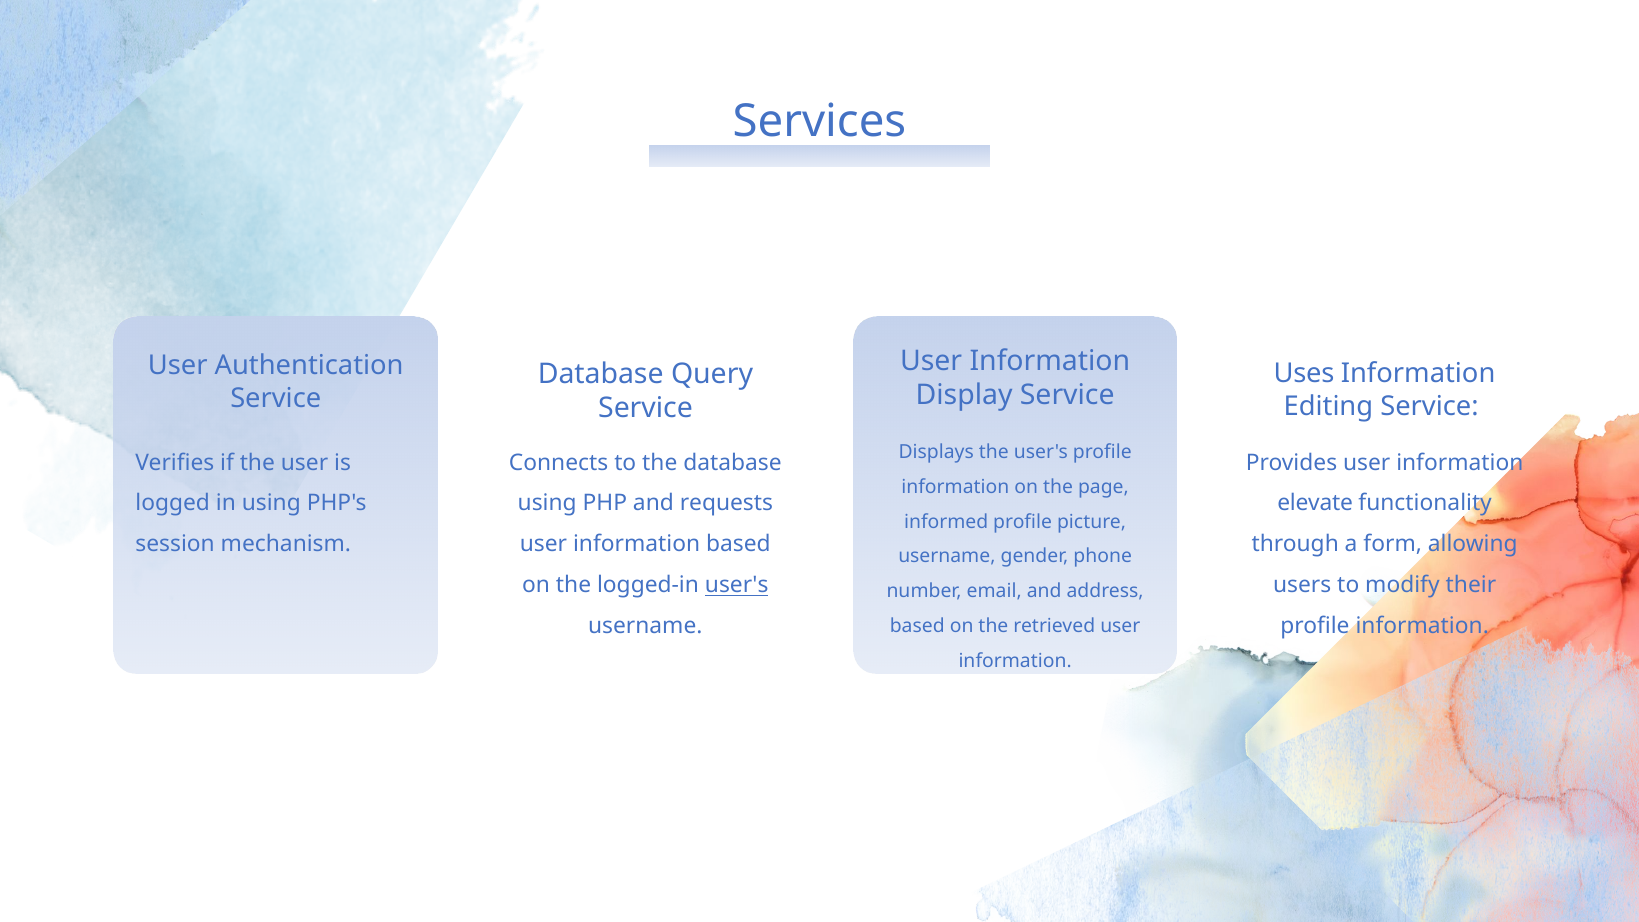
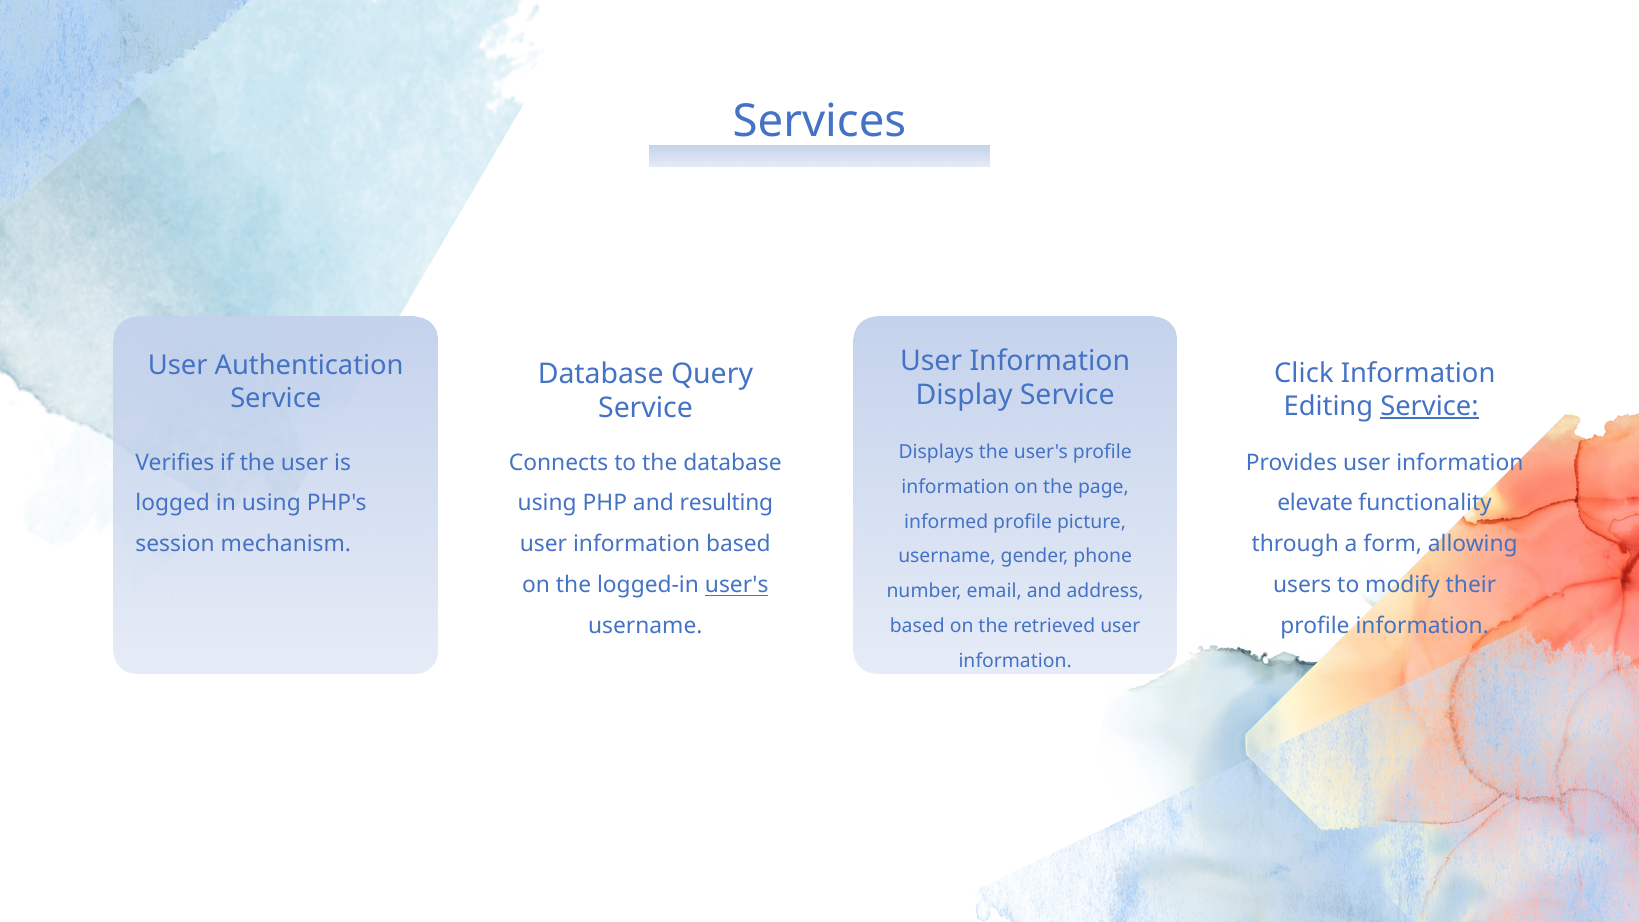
Uses: Uses -> Click (1304, 373)
Service underline: none -> present (1429, 406)
requests: requests -> resulting (726, 503)
